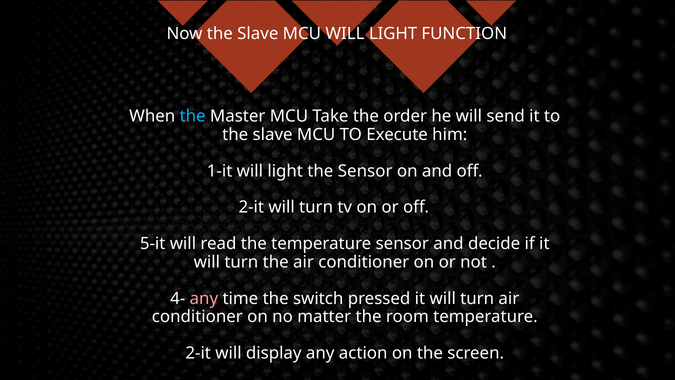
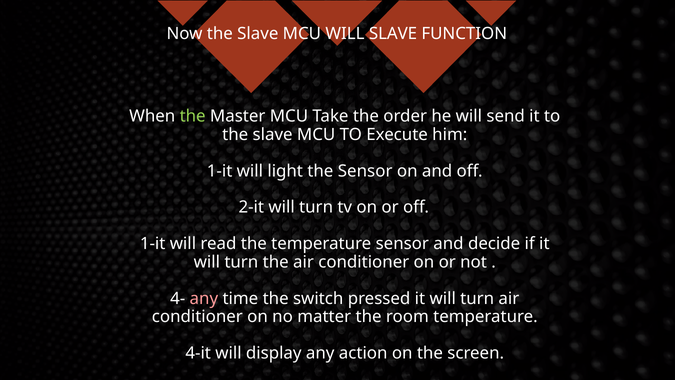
MCU WILL LIGHT: LIGHT -> SLAVE (393, 34)
the colour: light blue -> light green (193, 116)
5-it: 5-it -> 1-it (153, 244)
2-it: 2-it -> 4-it (198, 353)
